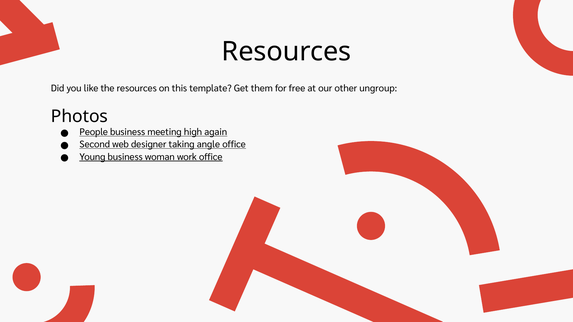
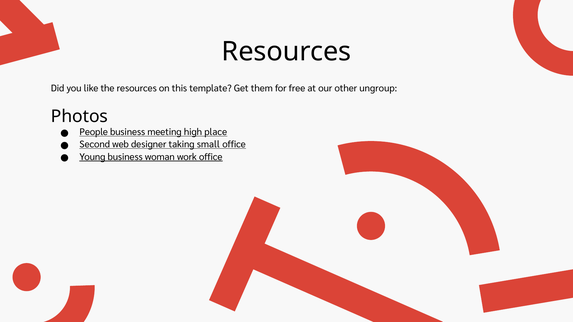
again: again -> place (216, 132)
angle: angle -> small (208, 145)
